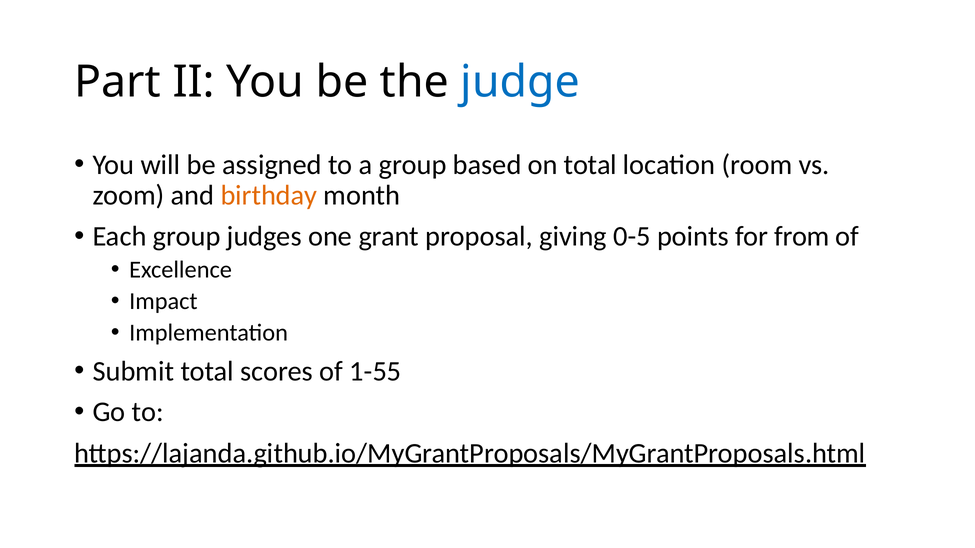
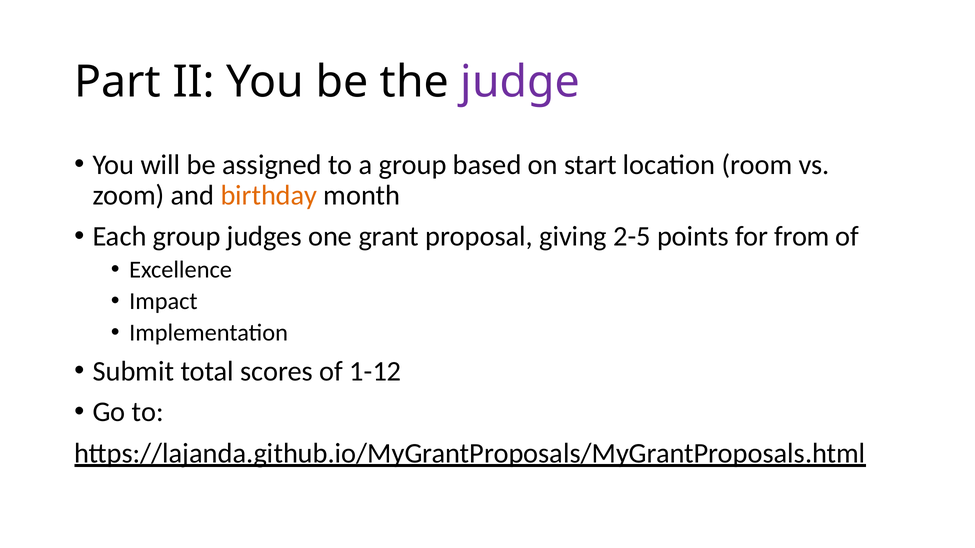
judge colour: blue -> purple (520, 82)
on total: total -> start (590, 165)
0-5: 0-5 -> 2-5 (632, 236)
1-55: 1-55 -> 1-12 (375, 371)
